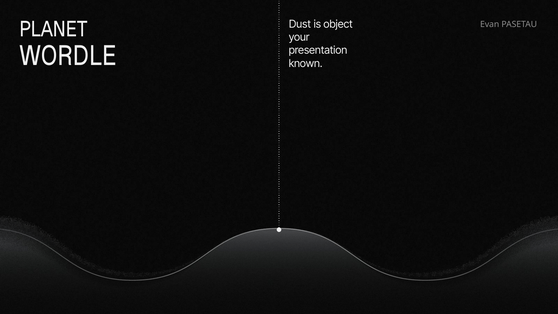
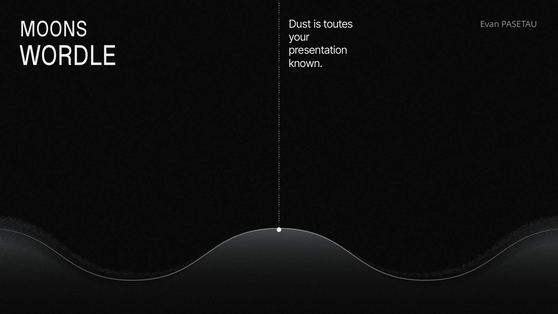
object: object -> toutes (338, 24)
PLANET: PLANET -> MOONS (54, 30)
